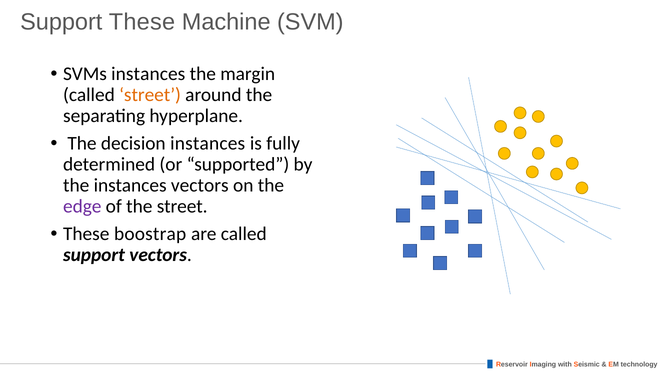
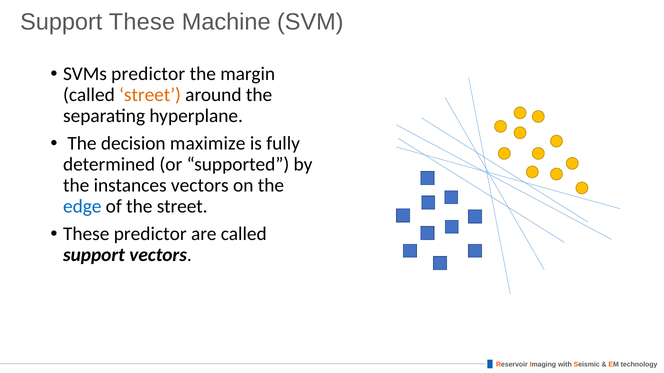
SVMs instances: instances -> predictor (148, 74)
decision instances: instances -> maximize (208, 144)
edge colour: purple -> blue (82, 207)
These boostrap: boostrap -> predictor (150, 234)
